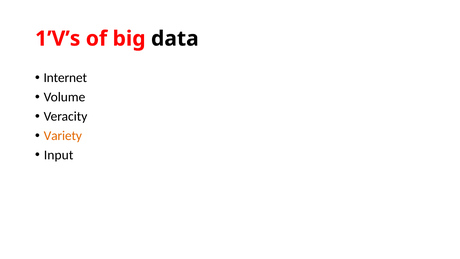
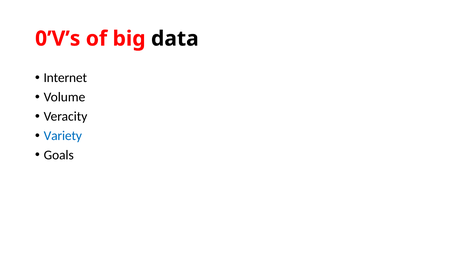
1’V’s: 1’V’s -> 0’V’s (58, 39)
Variety colour: orange -> blue (63, 136)
Input: Input -> Goals (59, 155)
